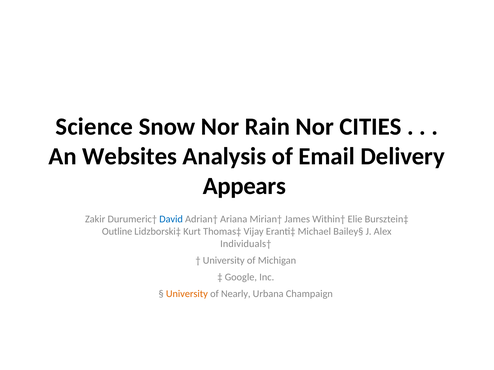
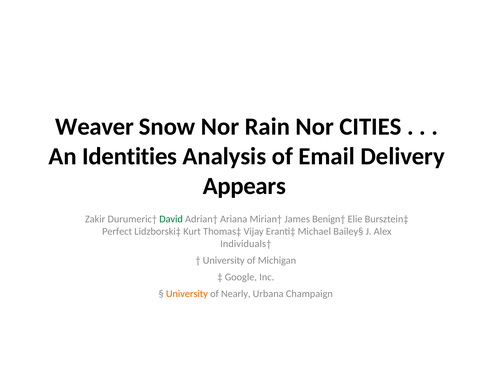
Science: Science -> Weaver (95, 127)
Websites: Websites -> Identities (130, 157)
David colour: blue -> green (171, 219)
Within†: Within† -> Benign† (329, 219)
Outline: Outline -> Perfect (117, 232)
